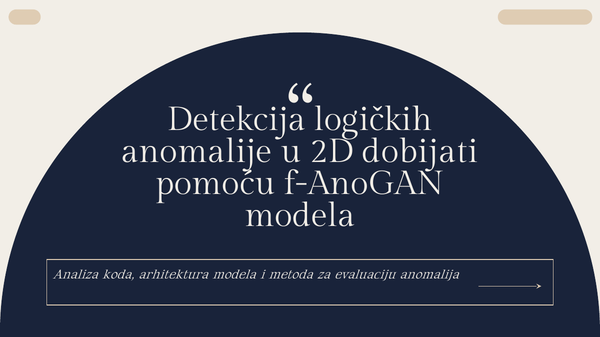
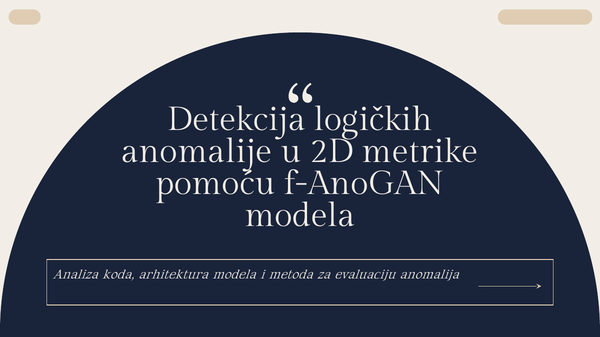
dobijati: dobijati -> metrike (420, 151)
